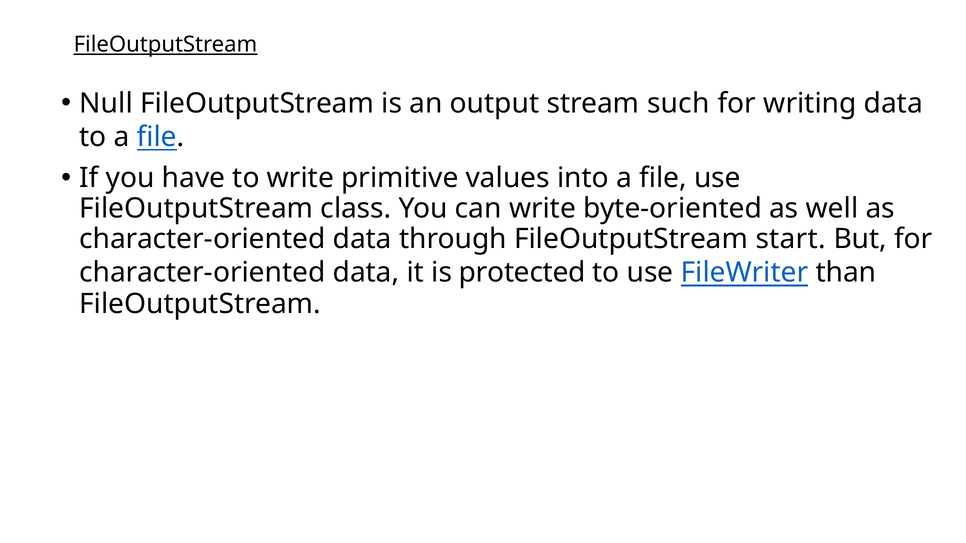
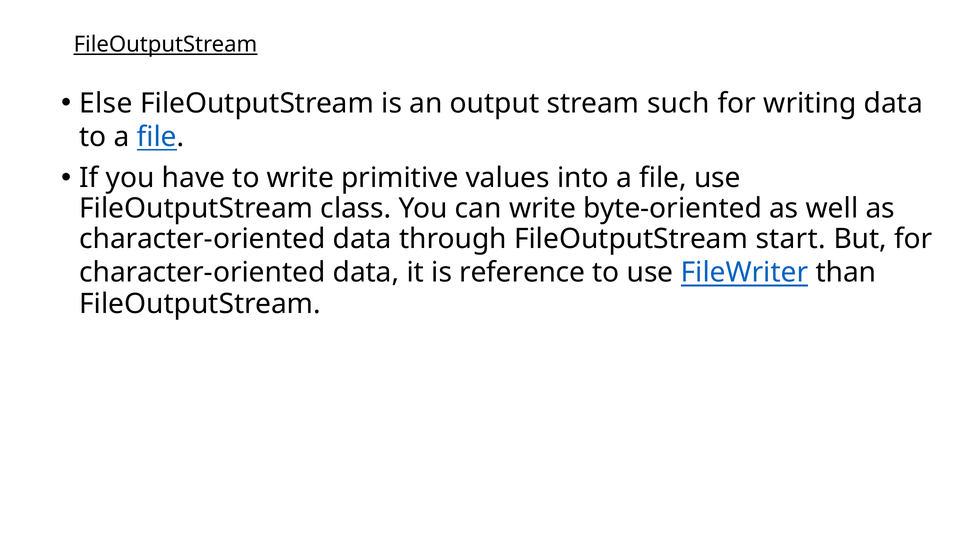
Null: Null -> Else (106, 103)
protected: protected -> reference (522, 273)
